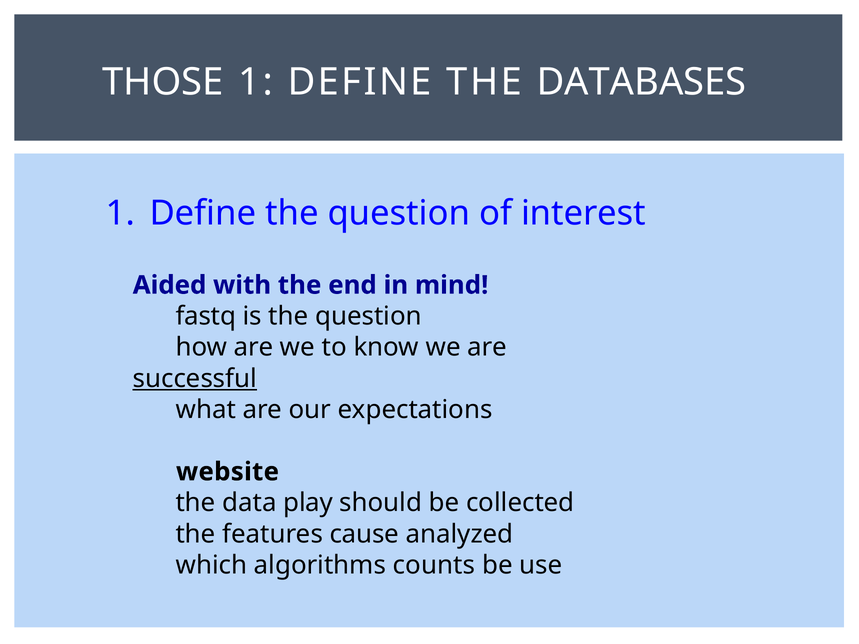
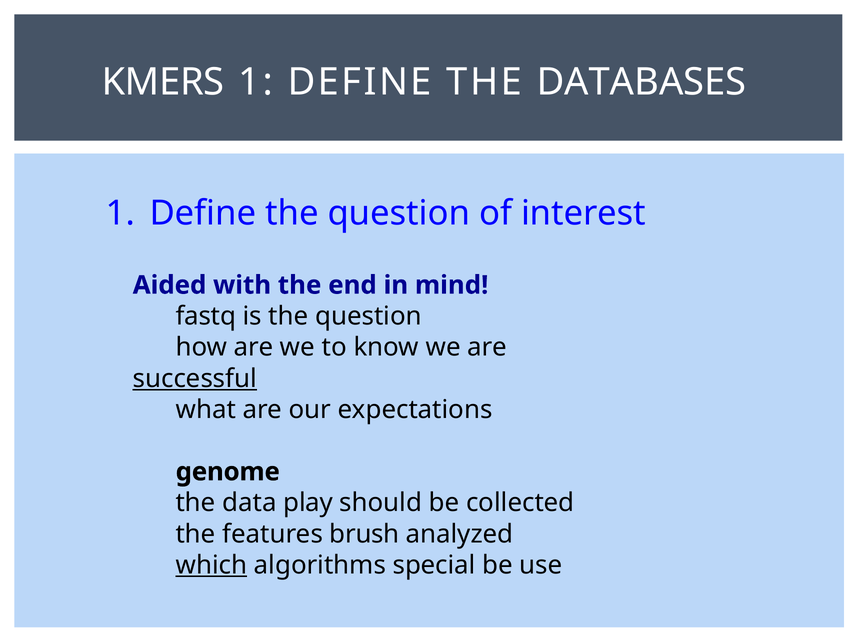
THOSE: THOSE -> KMERS (163, 82)
website: website -> genome (228, 472)
cause: cause -> brush (364, 534)
which underline: none -> present (211, 565)
counts: counts -> special (434, 565)
